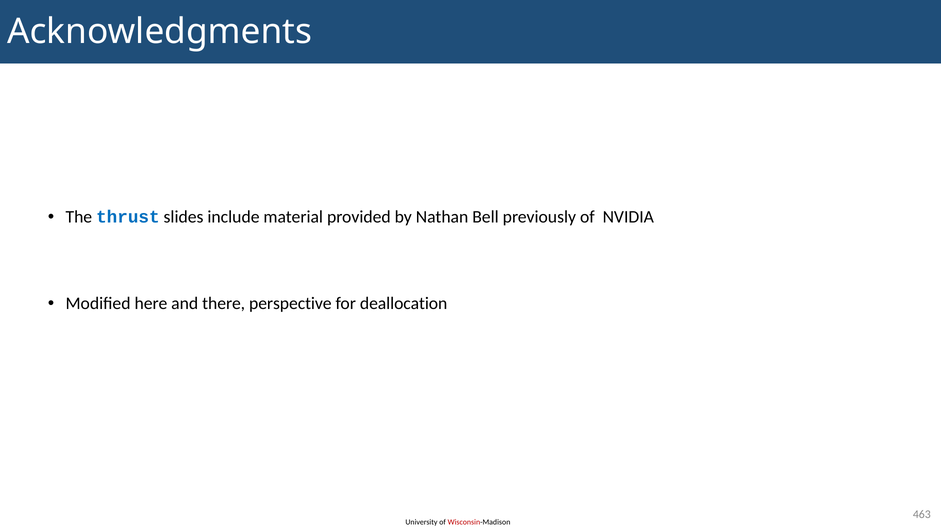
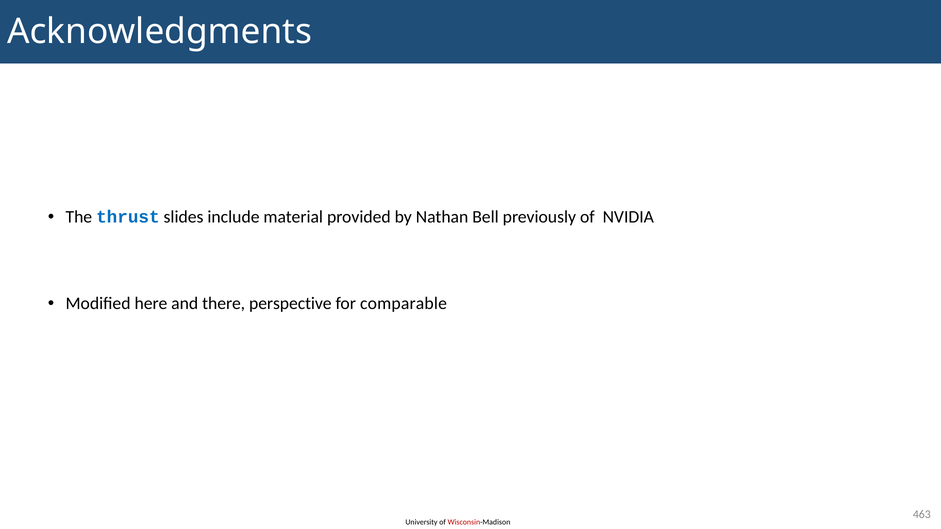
deallocation: deallocation -> comparable (404, 304)
